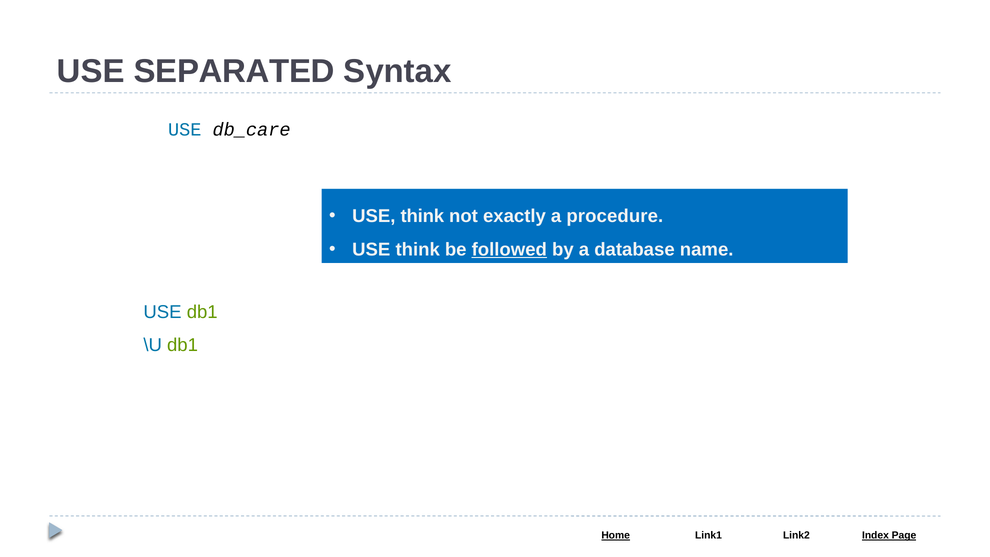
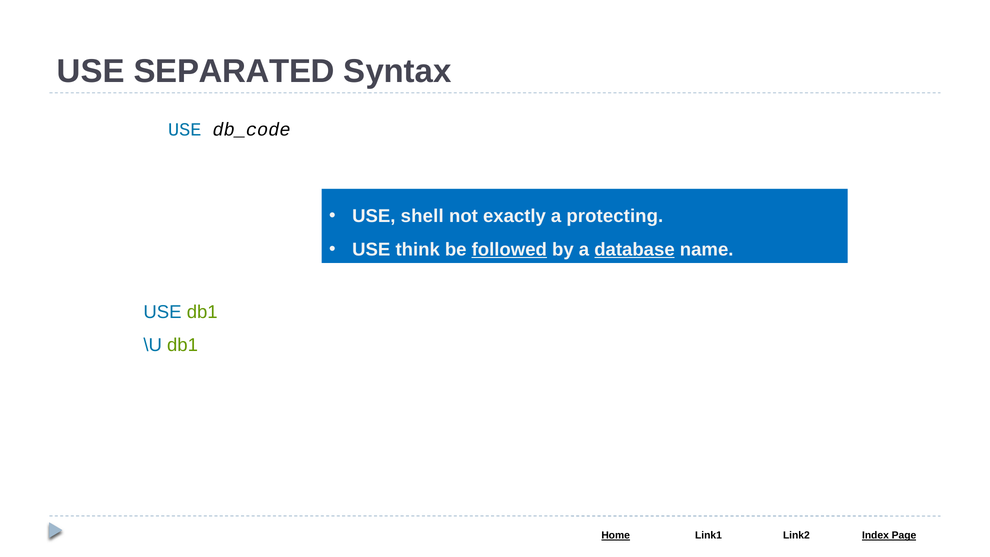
db_care: db_care -> db_code (252, 130)
think: think -> shell (422, 216)
procedure: procedure -> protecting (615, 216)
database underline: none -> present (634, 249)
